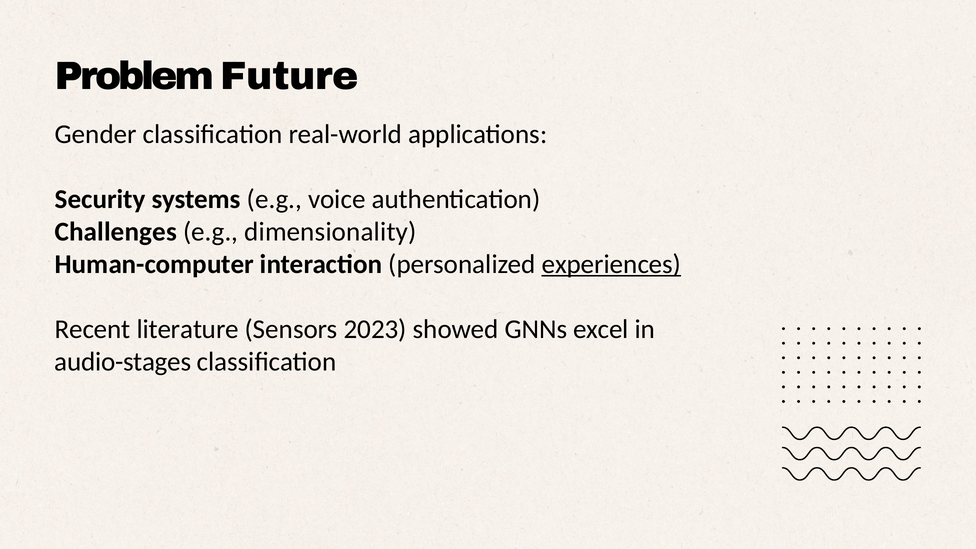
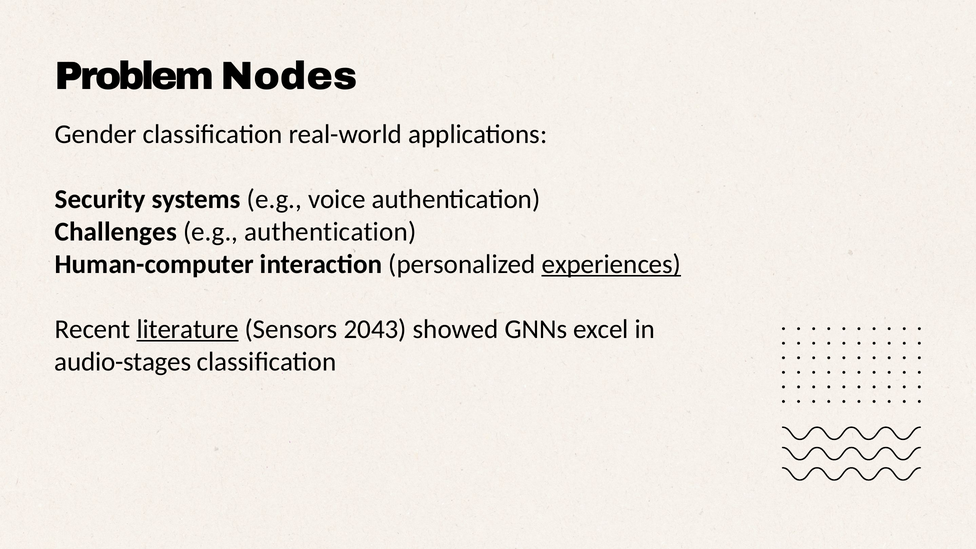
Future: Future -> Nodes (289, 76)
e.g dimensionality: dimensionality -> authentication (330, 232)
literature underline: none -> present (188, 329)
2023: 2023 -> 2043 (375, 329)
